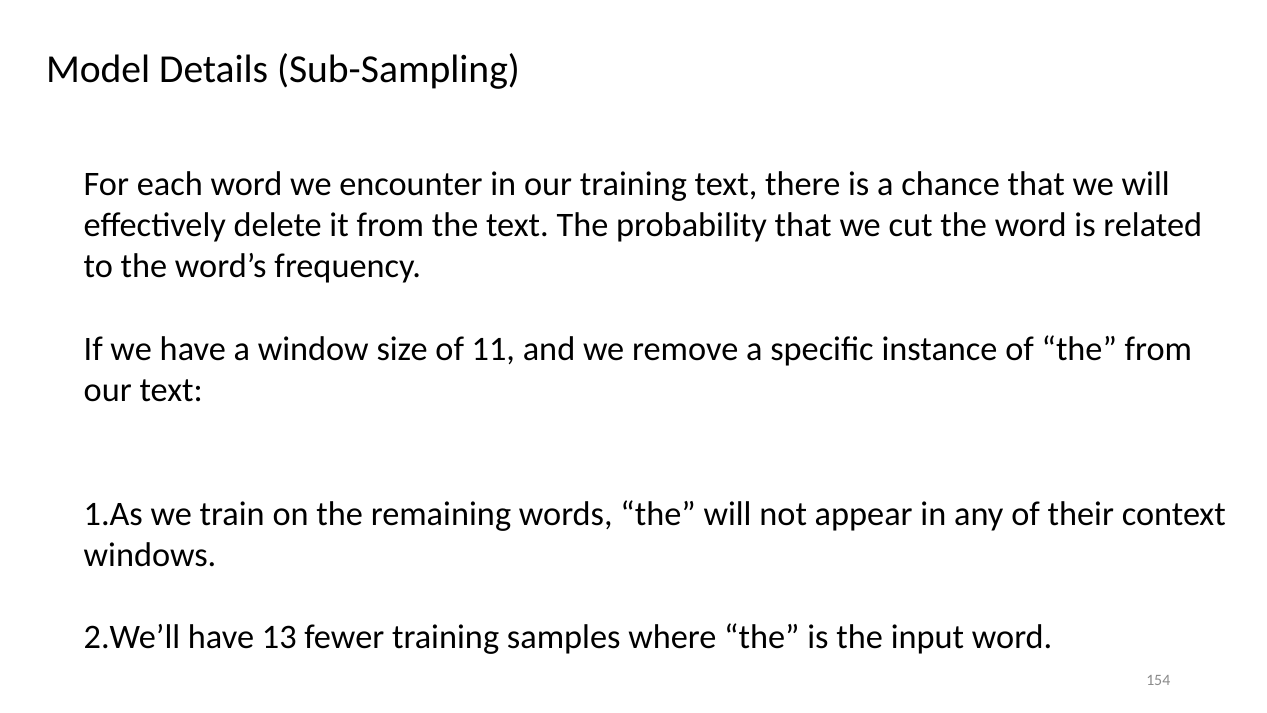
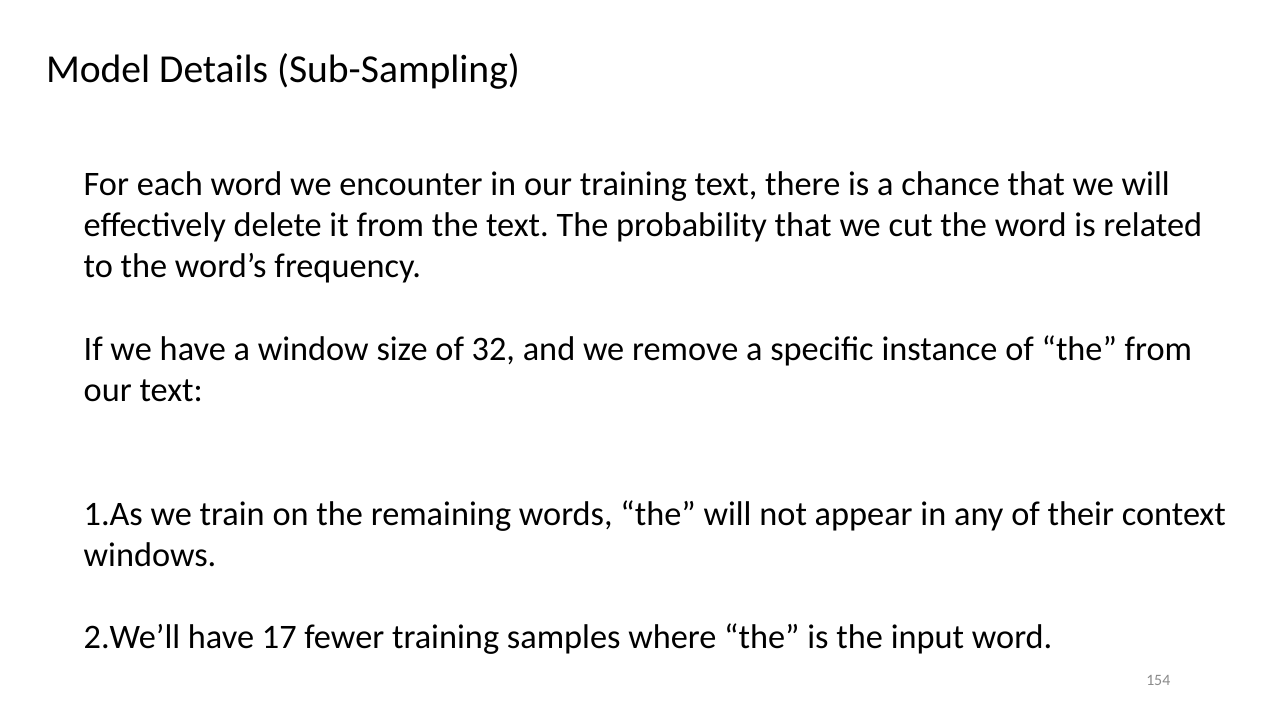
11: 11 -> 32 (493, 349)
13: 13 -> 17 (279, 637)
